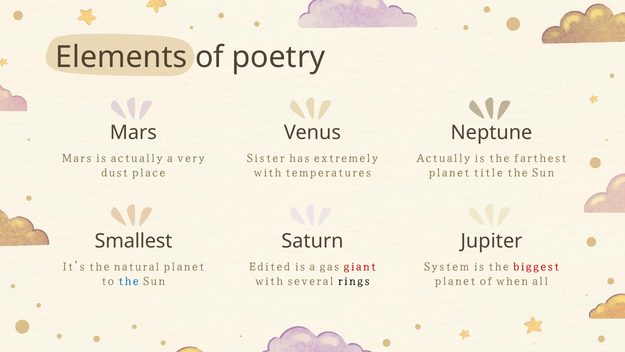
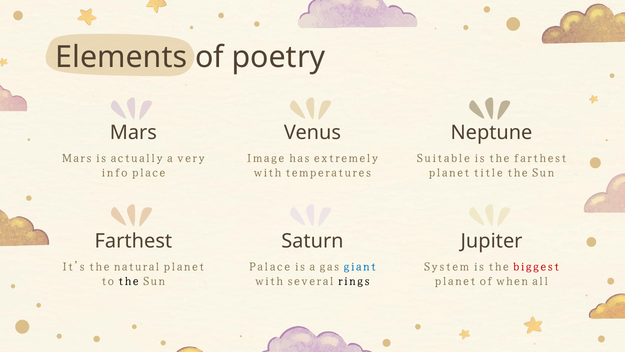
Sister: Sister -> Image (266, 158)
Actually: Actually -> Suitable (443, 158)
dust: dust -> info (114, 173)
Smallest: Smallest -> Farthest (133, 241)
Edited: Edited -> Palace (270, 266)
giant colour: red -> blue (360, 266)
the colour: blue -> black (128, 281)
